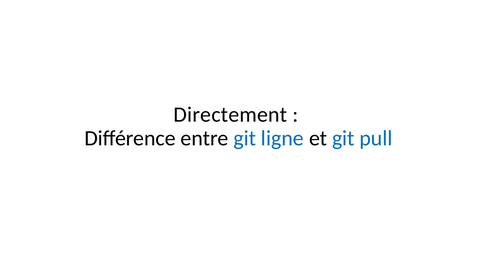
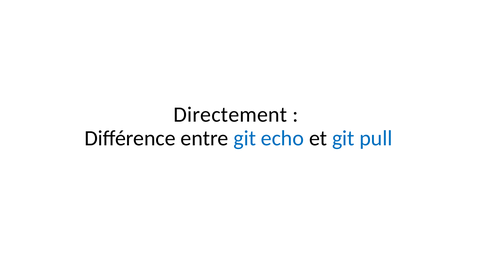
ligne: ligne -> echo (282, 139)
